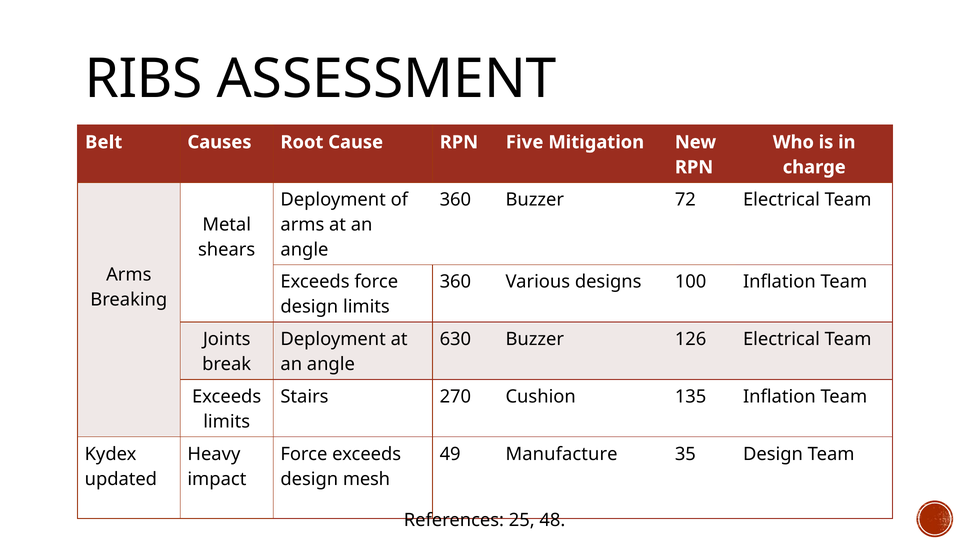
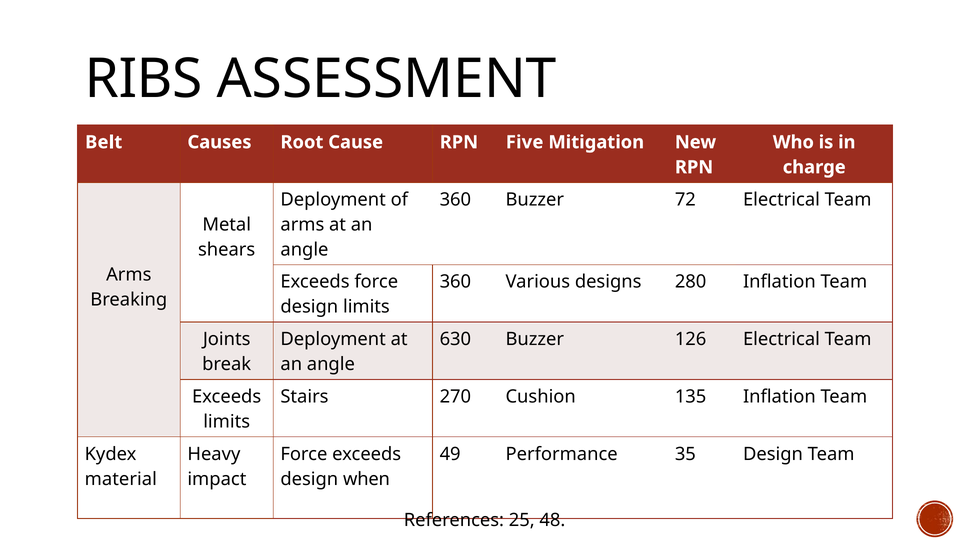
100: 100 -> 280 (691, 282)
Manufacture: Manufacture -> Performance (562, 454)
updated: updated -> material (121, 479)
mesh: mesh -> when (366, 479)
